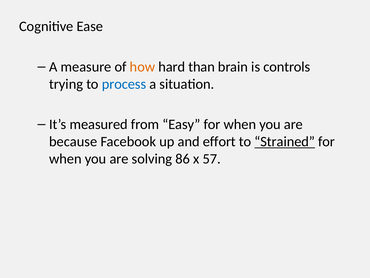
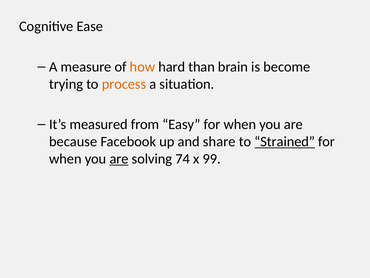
controls: controls -> become (287, 67)
process colour: blue -> orange (124, 84)
effort: effort -> share (219, 141)
are underline: none -> present (119, 159)
86: 86 -> 74 (183, 159)
57: 57 -> 99 (212, 159)
